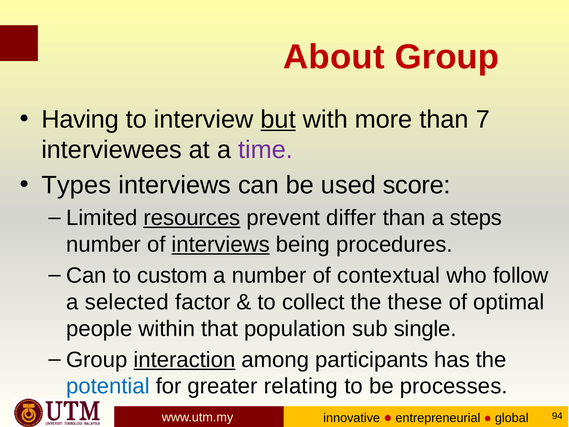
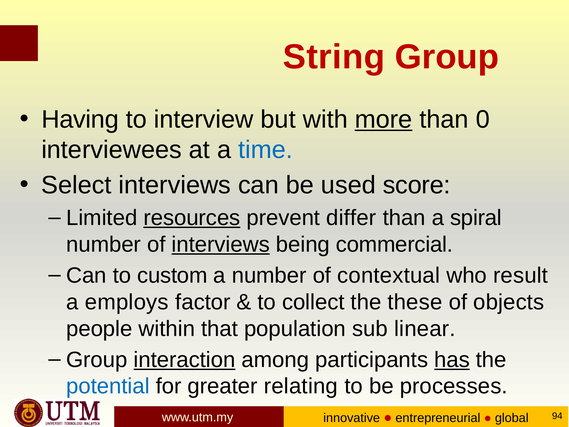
About: About -> String (334, 57)
but underline: present -> none (278, 119)
more underline: none -> present (384, 119)
7: 7 -> 0 (483, 119)
time colour: purple -> blue (266, 150)
Types: Types -> Select (76, 185)
steps: steps -> spiral (476, 218)
procedures: procedures -> commercial (394, 244)
follow: follow -> result (521, 275)
selected: selected -> employs (127, 302)
optimal: optimal -> objects (509, 302)
single: single -> linear (425, 329)
has underline: none -> present (452, 360)
